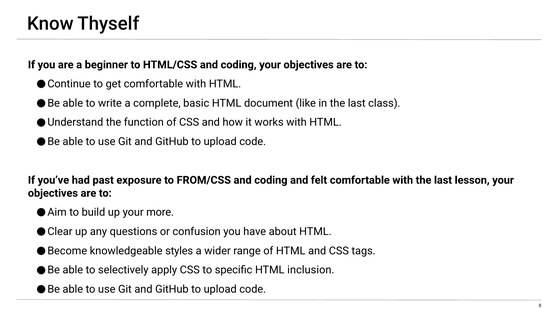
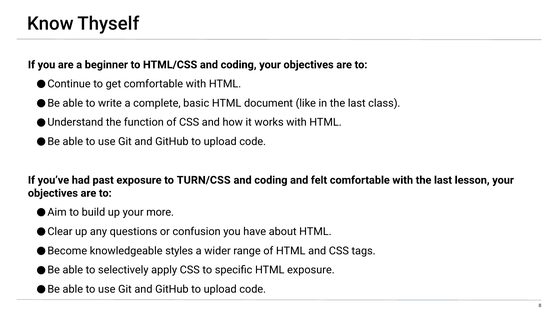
FROM/CSS: FROM/CSS -> TURN/CSS (204, 180)
HTML inclusion: inclusion -> exposure (311, 270)
